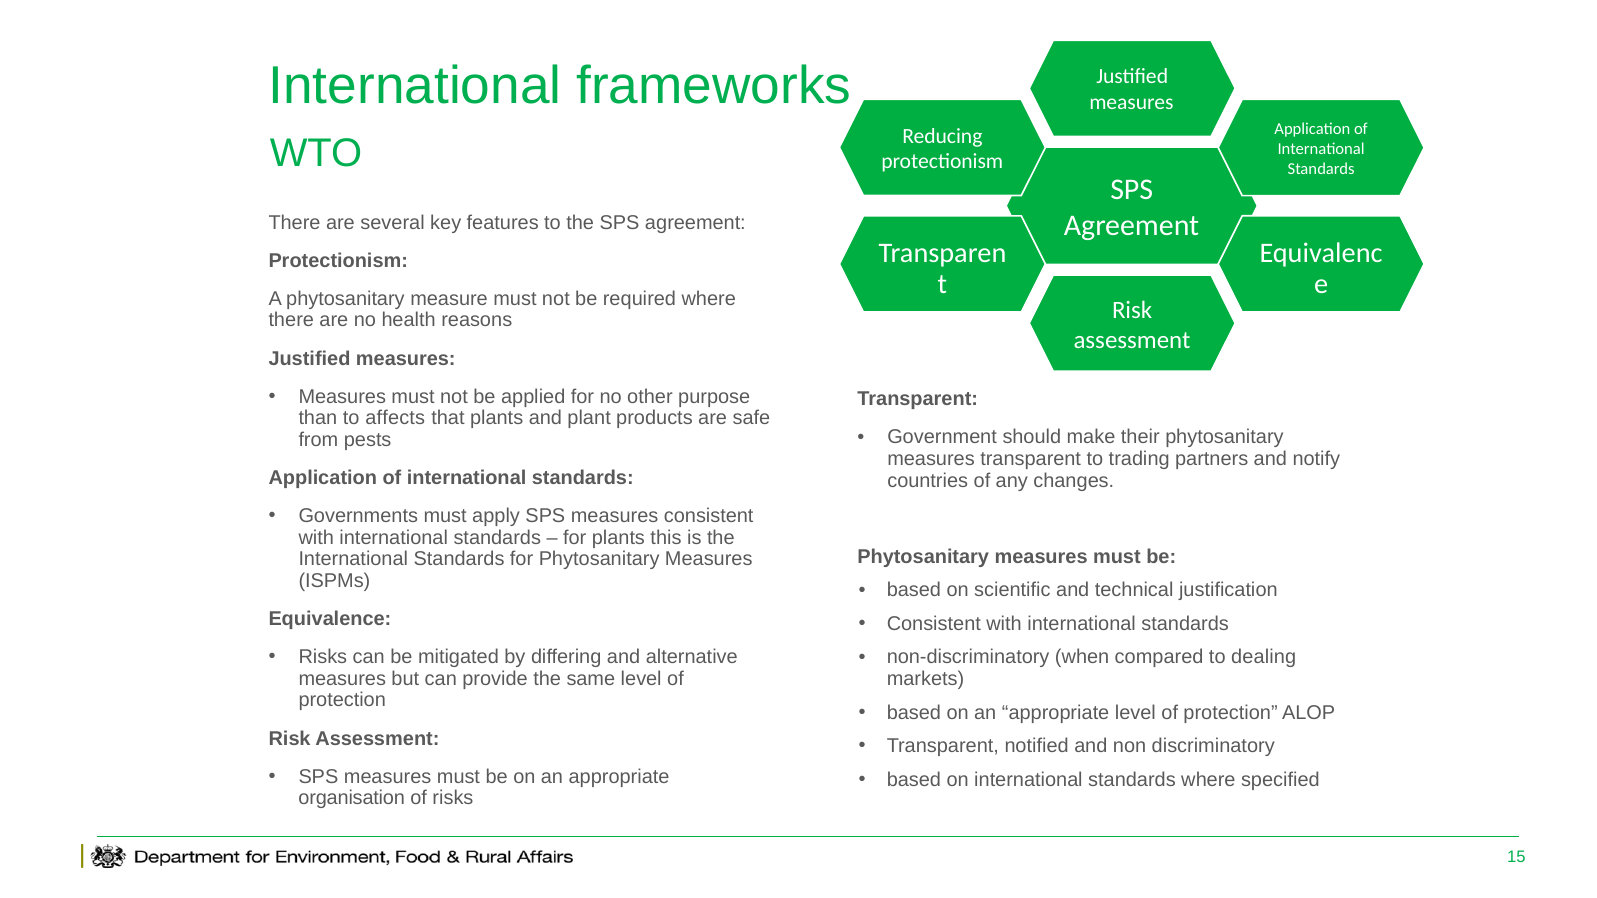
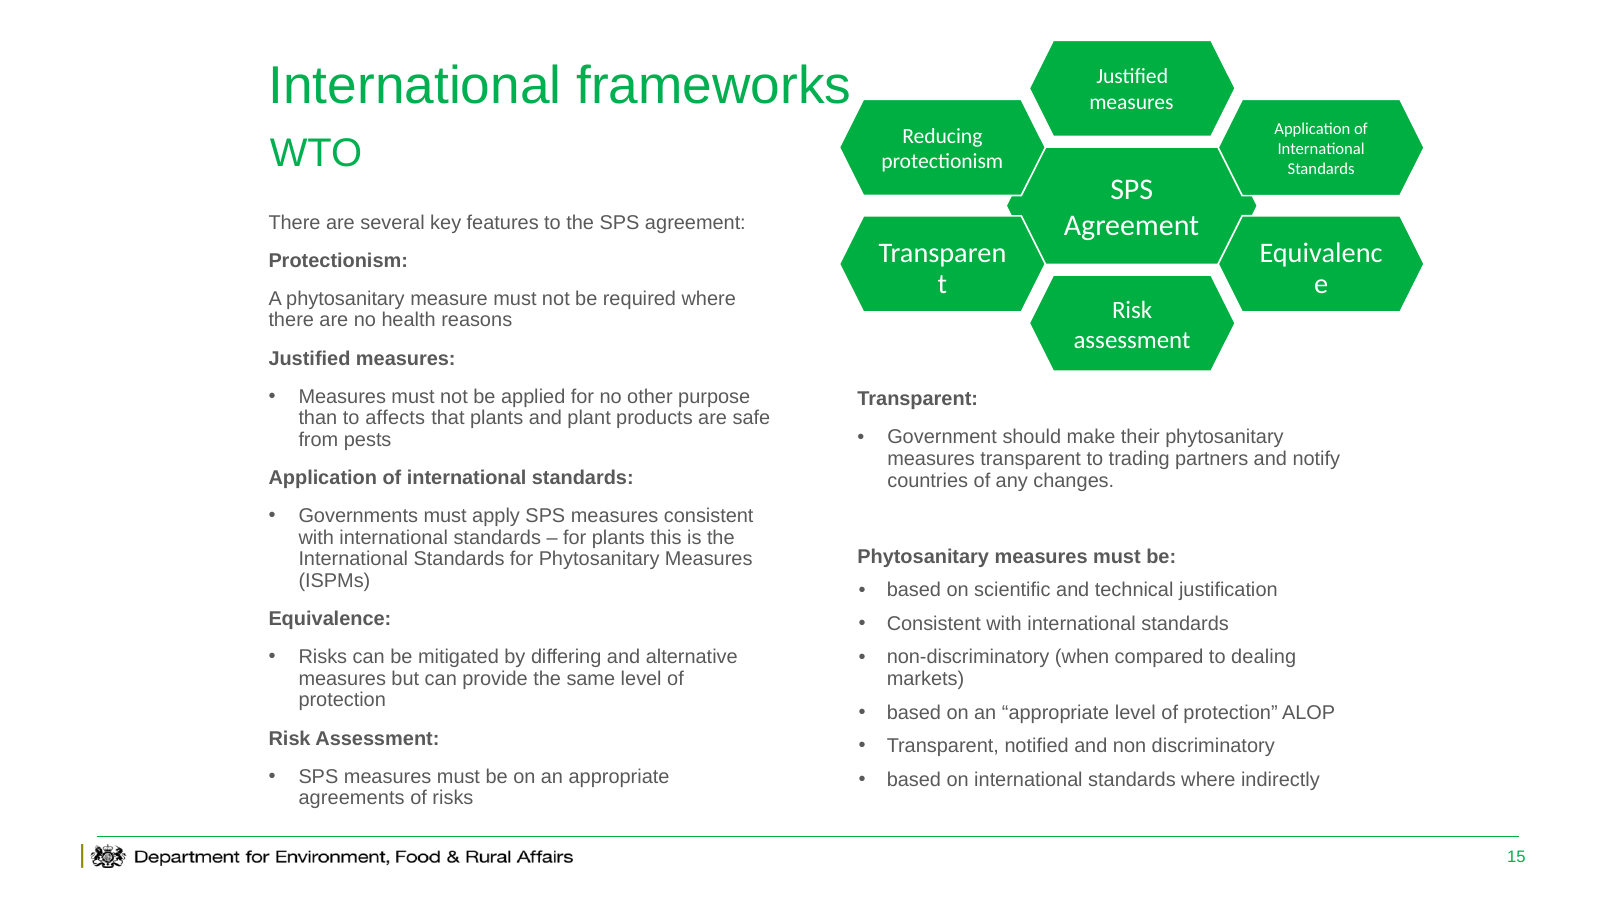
specified: specified -> indirectly (1280, 780)
organisation: organisation -> agreements (352, 798)
